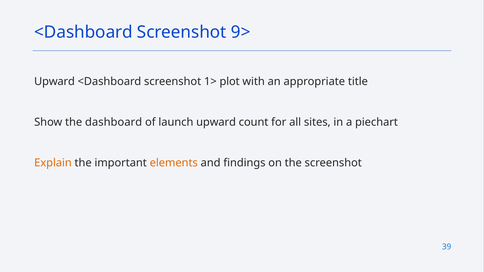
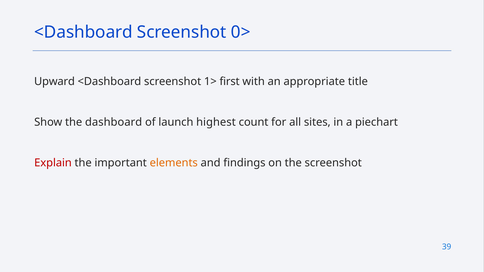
9>: 9> -> 0> (241, 32)
plot: plot -> first (230, 82)
launch upward: upward -> highest (216, 122)
Explain colour: orange -> red (53, 163)
